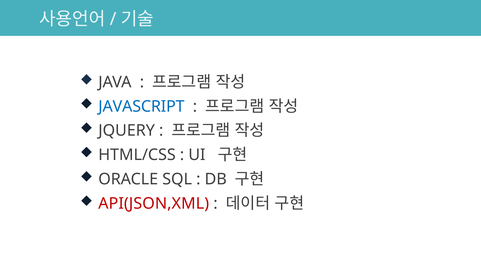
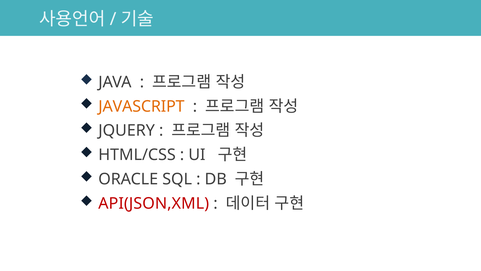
JAVASCRIPT colour: blue -> orange (141, 106)
